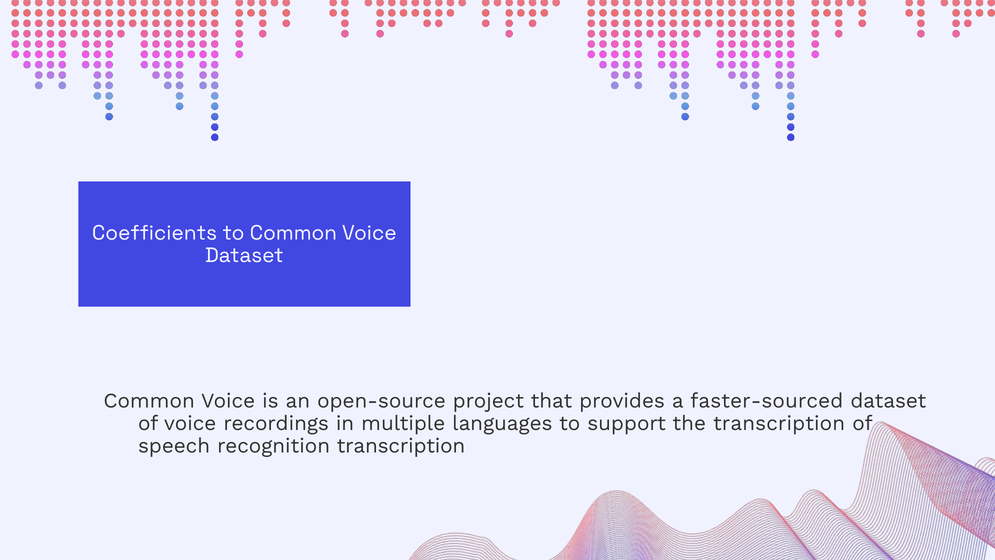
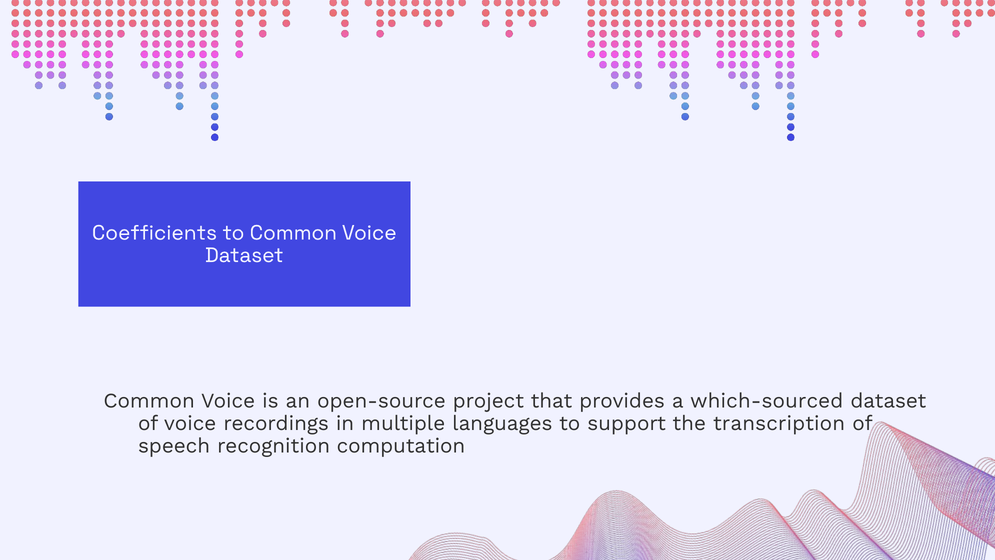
faster-sourced: faster-sourced -> which-sourced (767, 401)
recognition transcription: transcription -> computation (401, 446)
